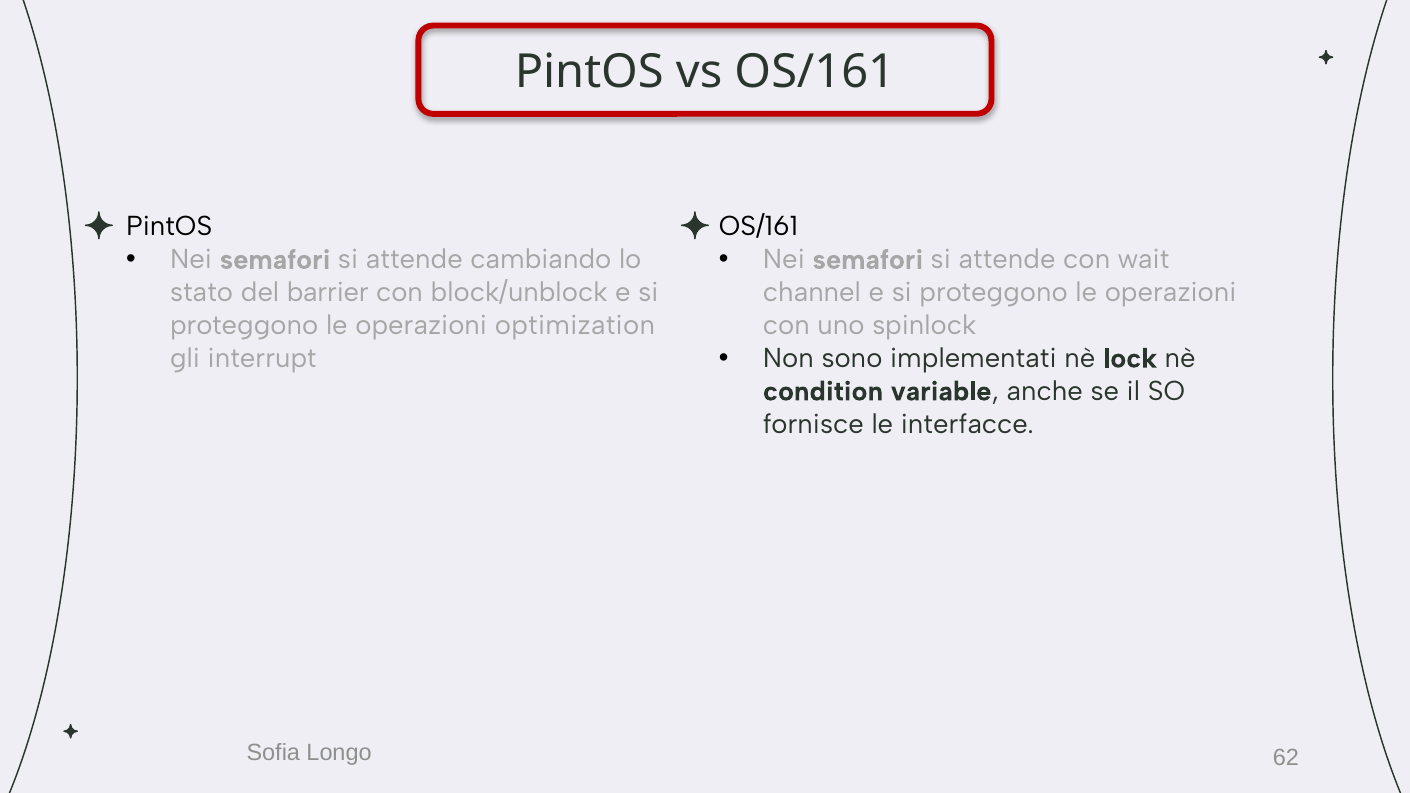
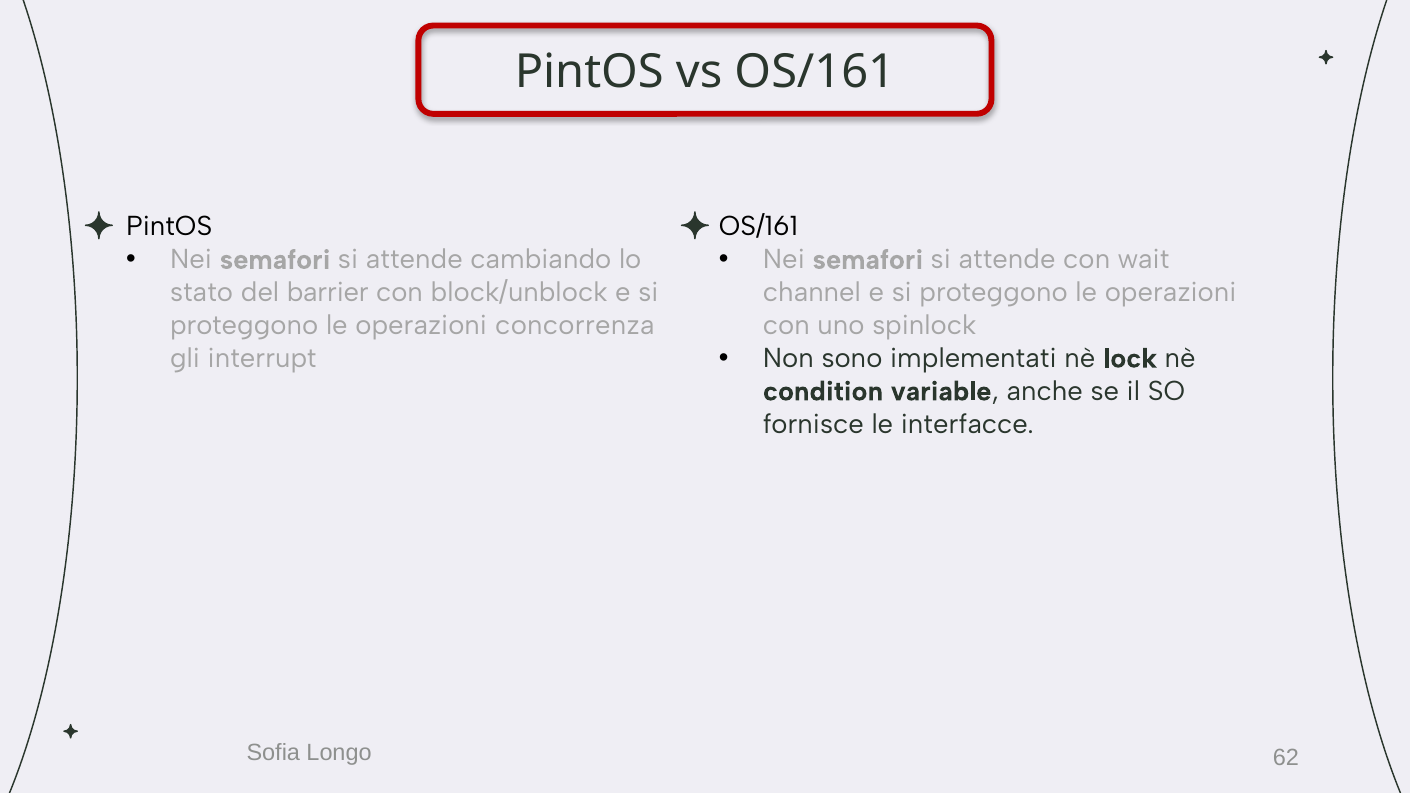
optimization: optimization -> concorrenza (575, 326)
